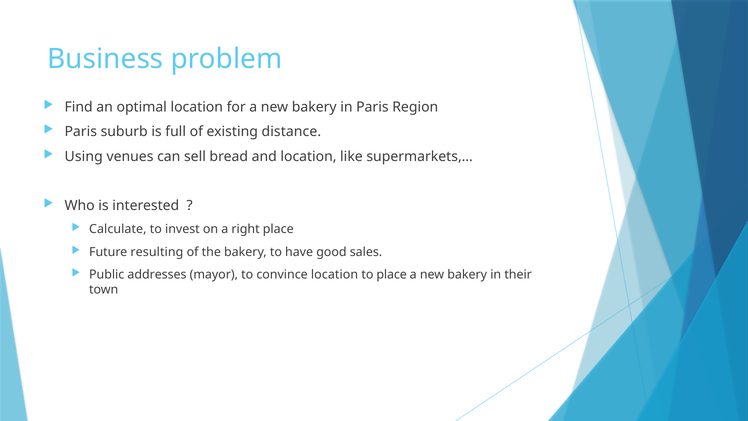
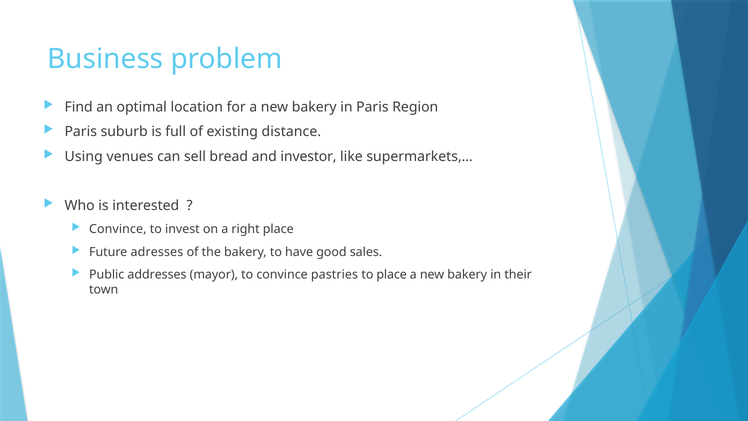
and location: location -> investor (309, 156)
Calculate: Calculate -> Convince (118, 229)
resulting: resulting -> adresses (157, 252)
convince location: location -> pastries (335, 275)
